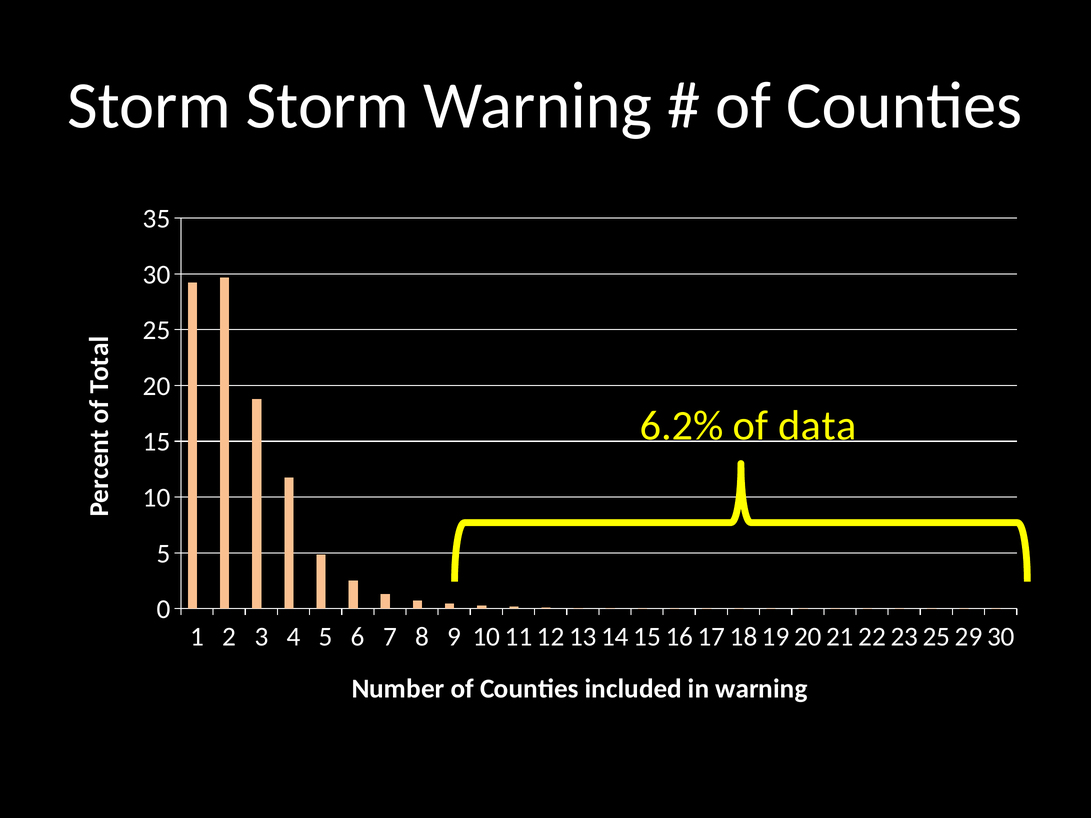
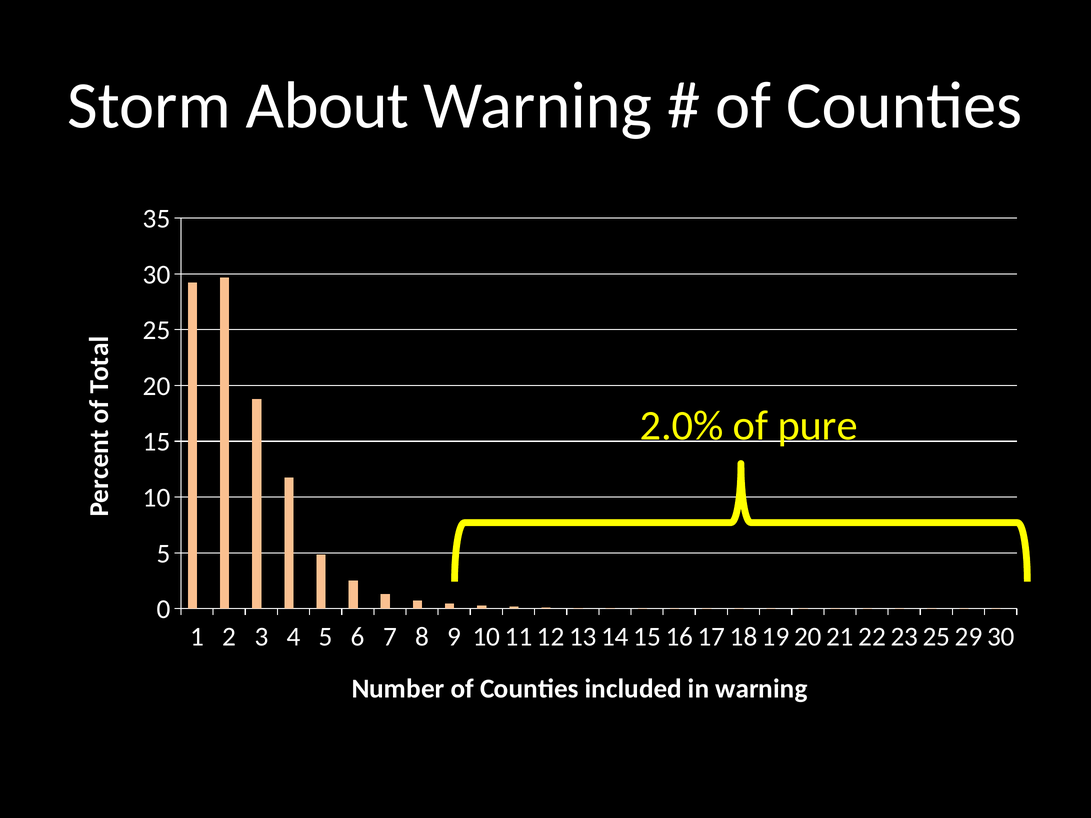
Storm Storm: Storm -> About (328, 106)
6.2%: 6.2% -> 2.0% (682, 426)
data: data -> pure (818, 426)
